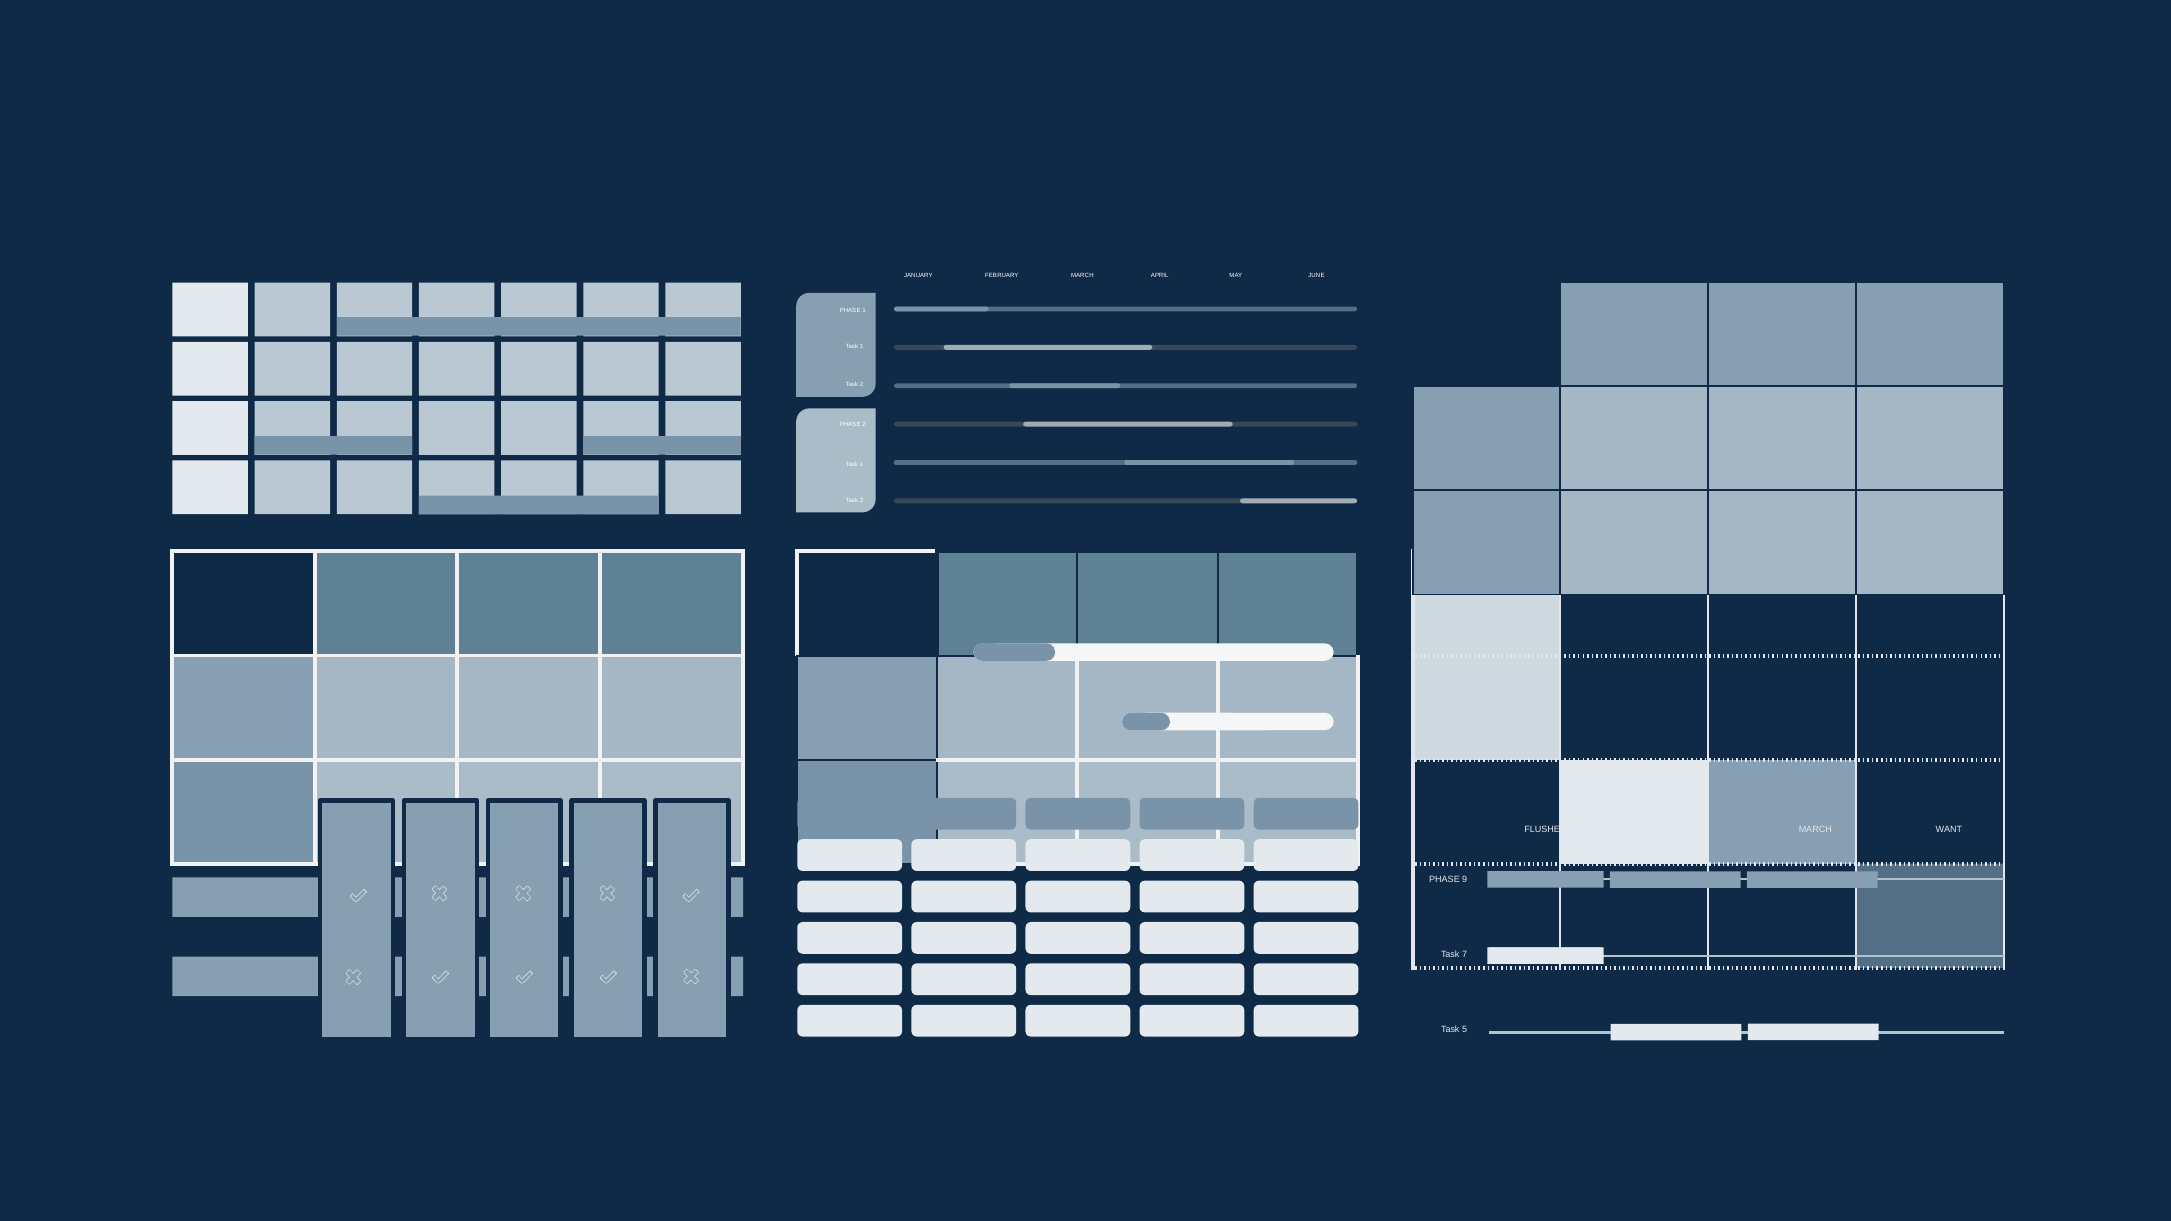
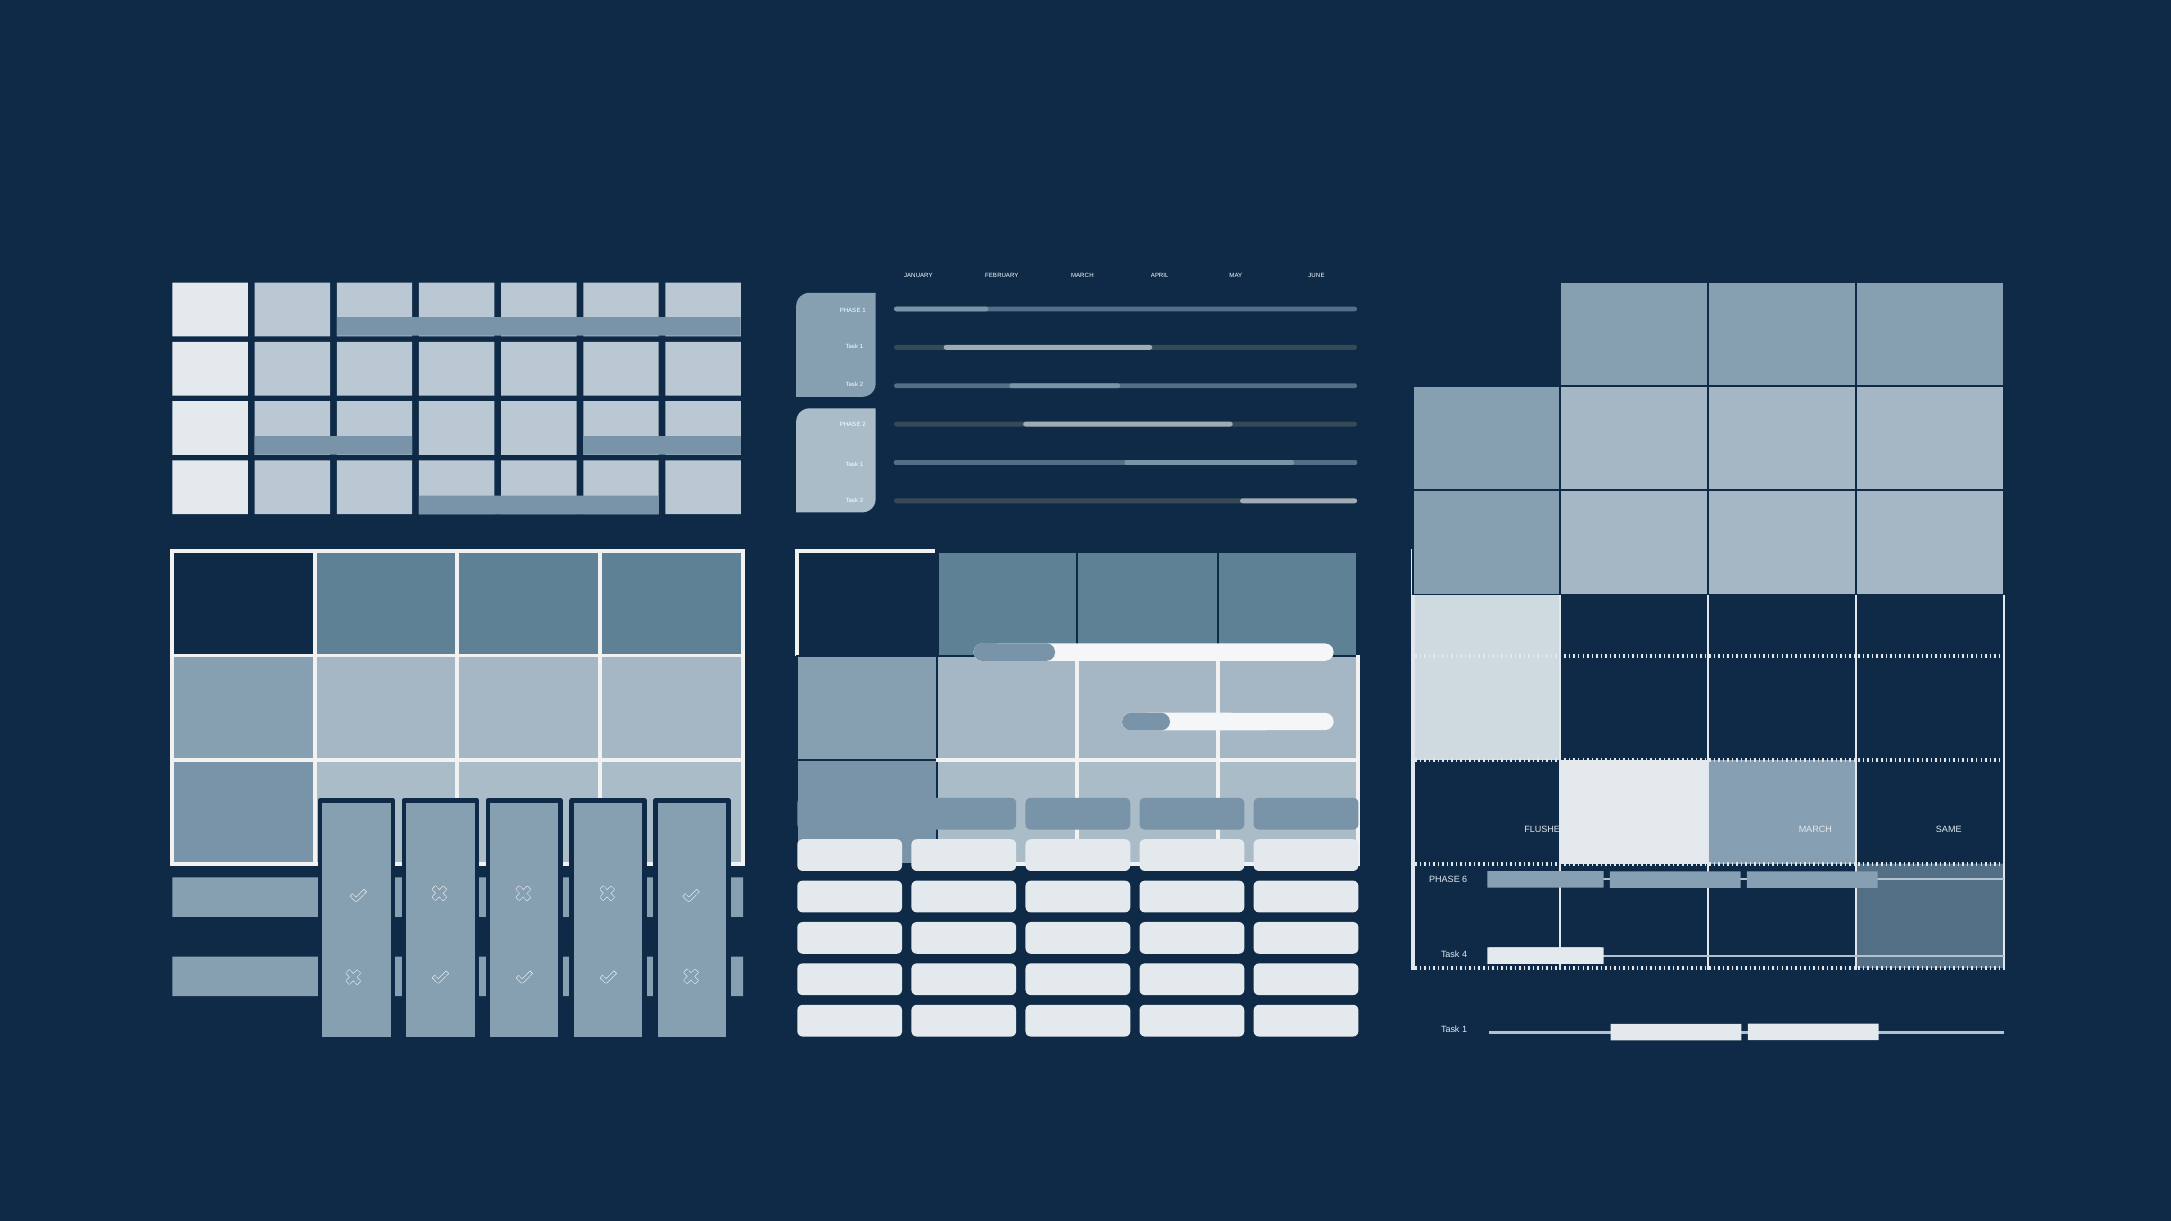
WANT: WANT -> SAME (1949, 830)
9: 9 -> 6 (1465, 880)
7: 7 -> 4 (1465, 955)
5: 5 -> 1 (1465, 1030)
